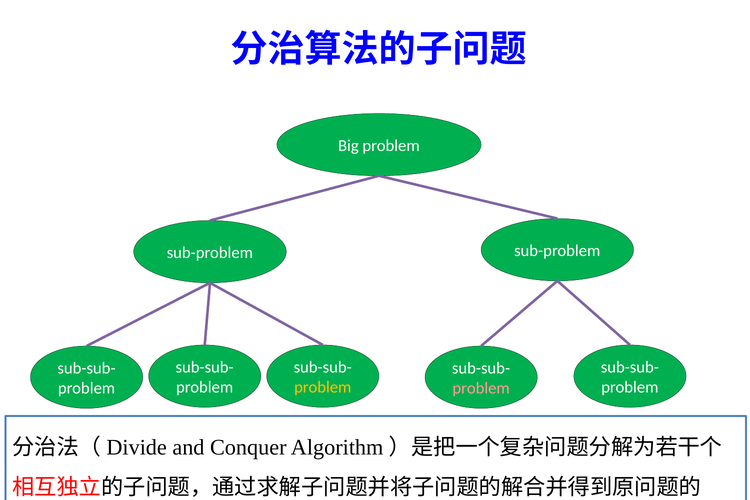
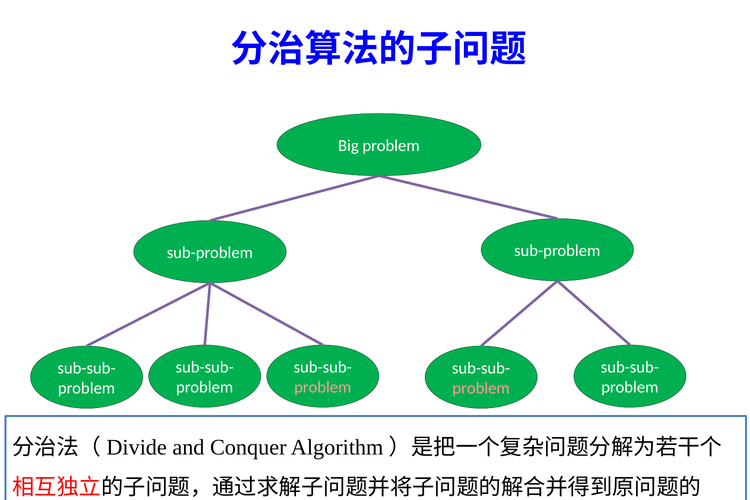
problem colour: yellow -> pink (323, 387)
